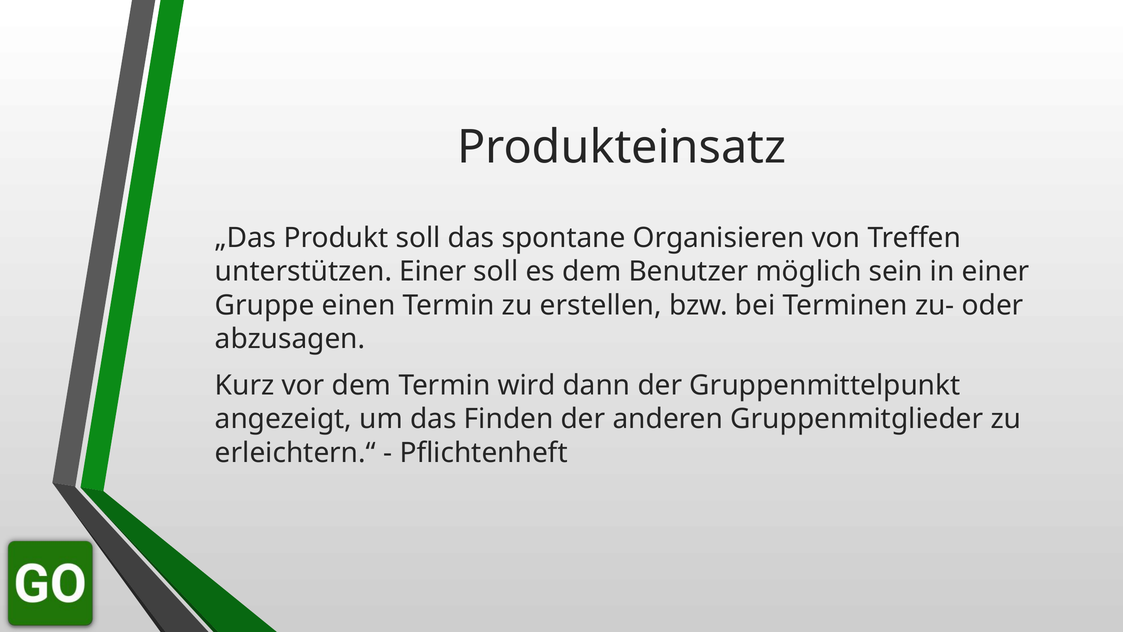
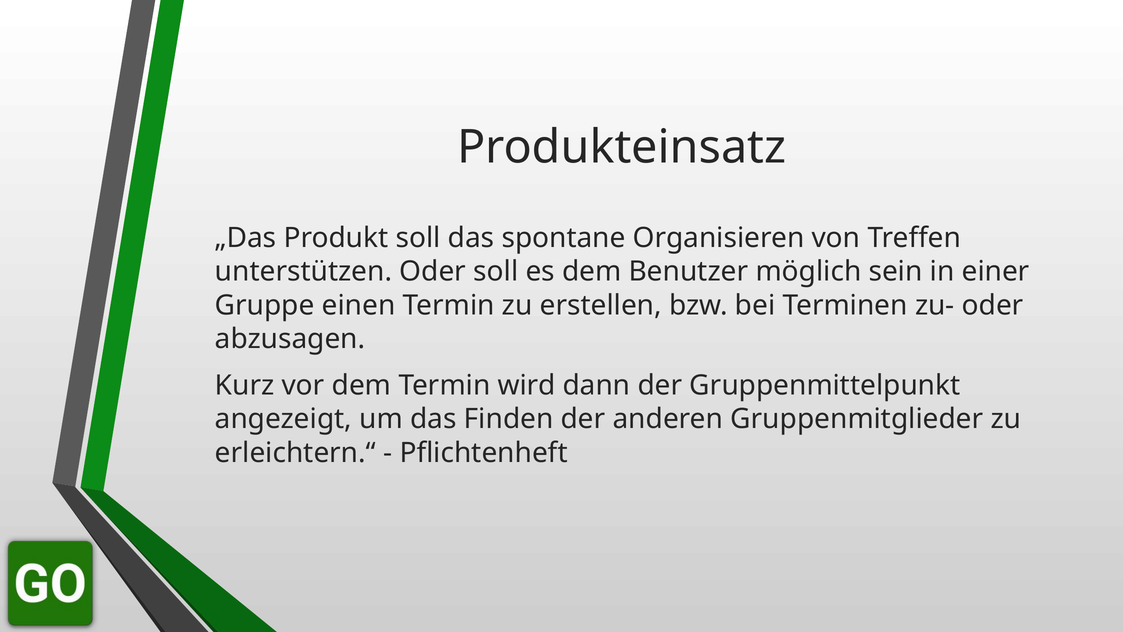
unterstützen Einer: Einer -> Oder (433, 271)
